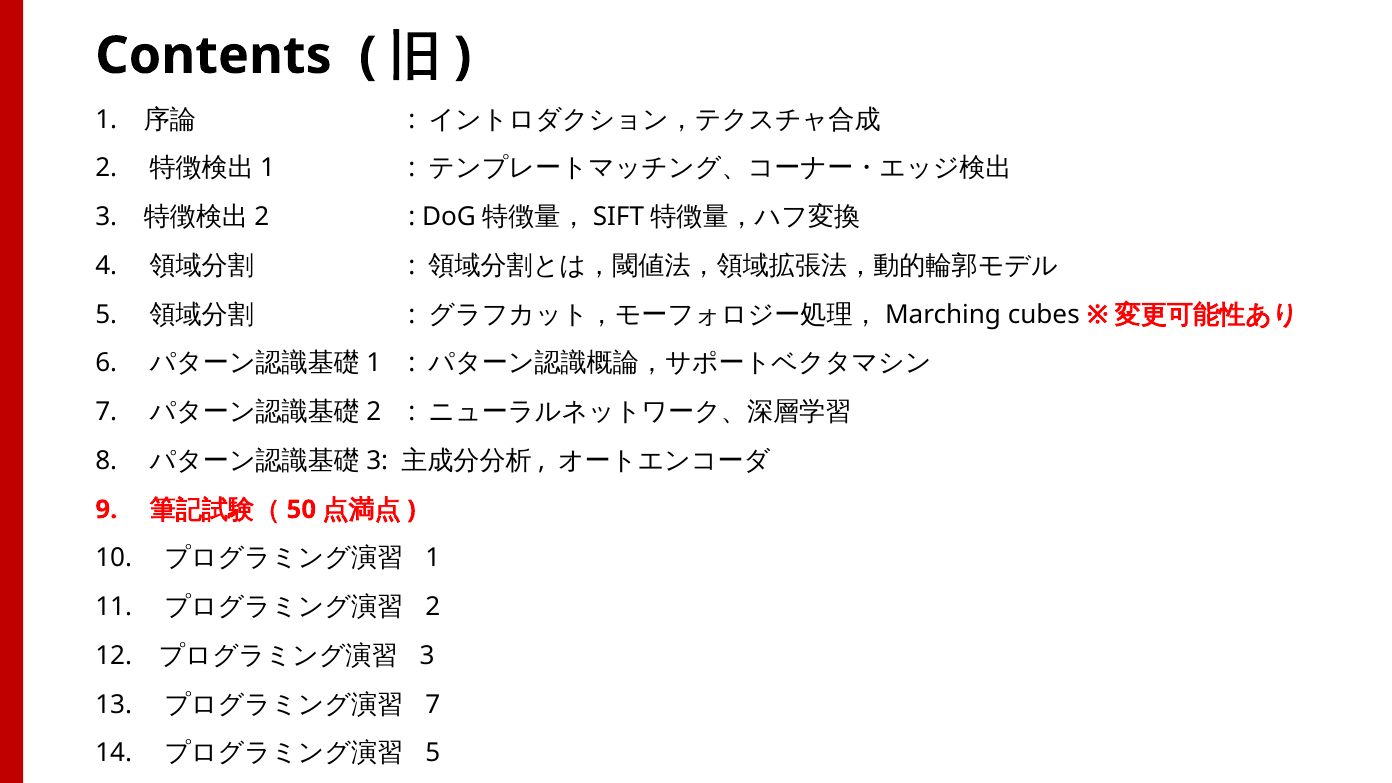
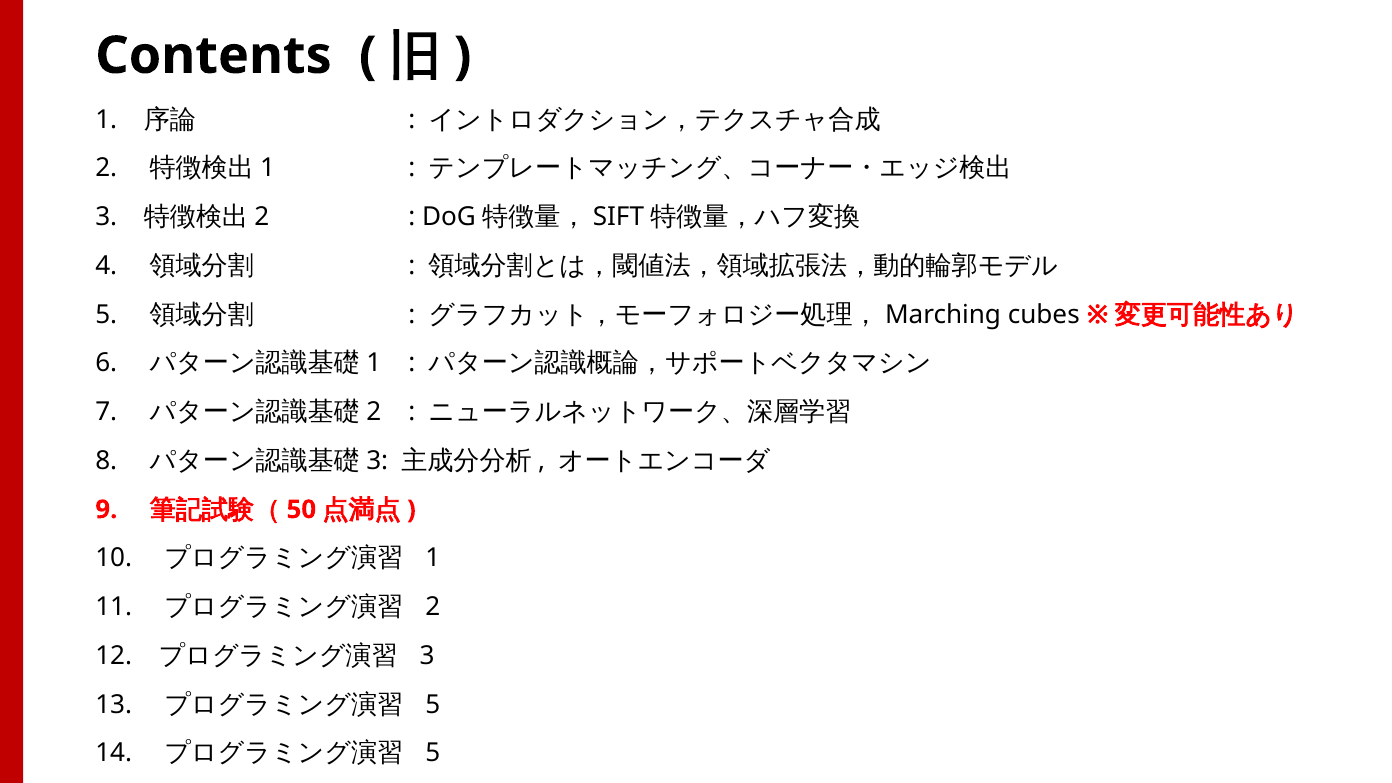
7: 7 -> 5 (433, 705)
